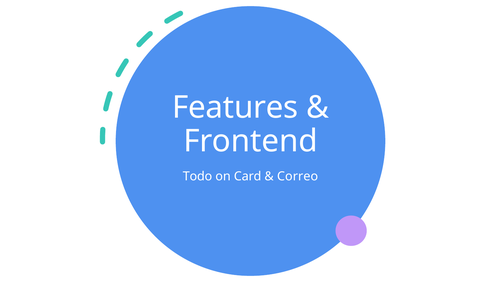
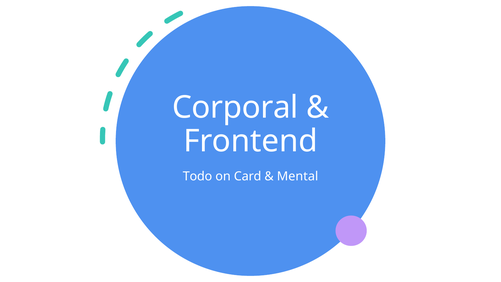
Features: Features -> Corporal (235, 107)
Correo: Correo -> Mental (298, 176)
